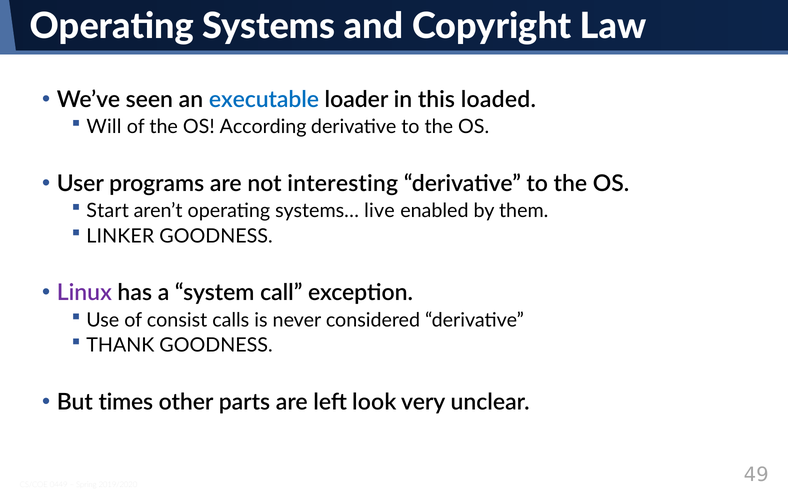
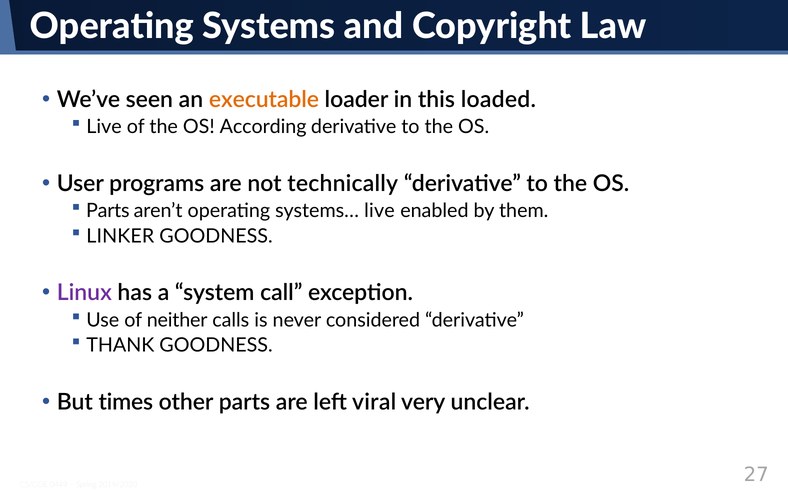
executable colour: blue -> orange (264, 100)
Will: Will -> Live (104, 127)
interesting: interesting -> technically (343, 183)
Start: Start -> Parts (108, 211)
consist: consist -> neither (177, 320)
look: look -> viral (374, 402)
49: 49 -> 27 (756, 474)
